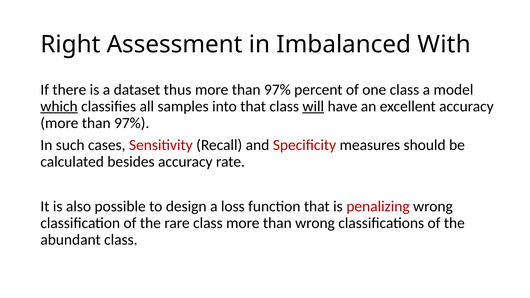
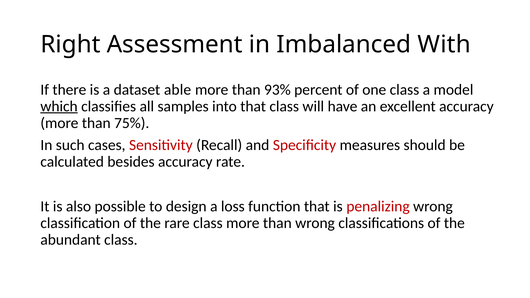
thus: thus -> able (178, 90)
97%: 97% -> 93% (277, 90)
will underline: present -> none (313, 106)
97%: 97% -> 75% (132, 123)
